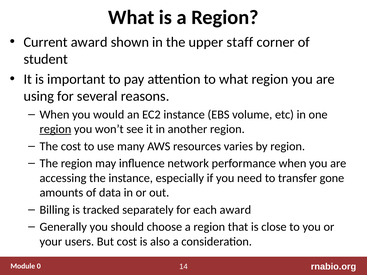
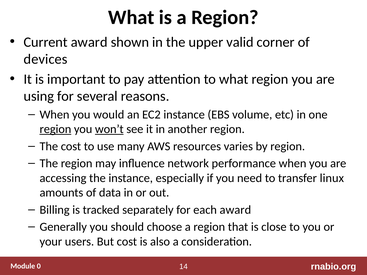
staff: staff -> valid (240, 42)
student: student -> devices (46, 59)
won’t underline: none -> present (109, 129)
gone: gone -> linux (332, 178)
